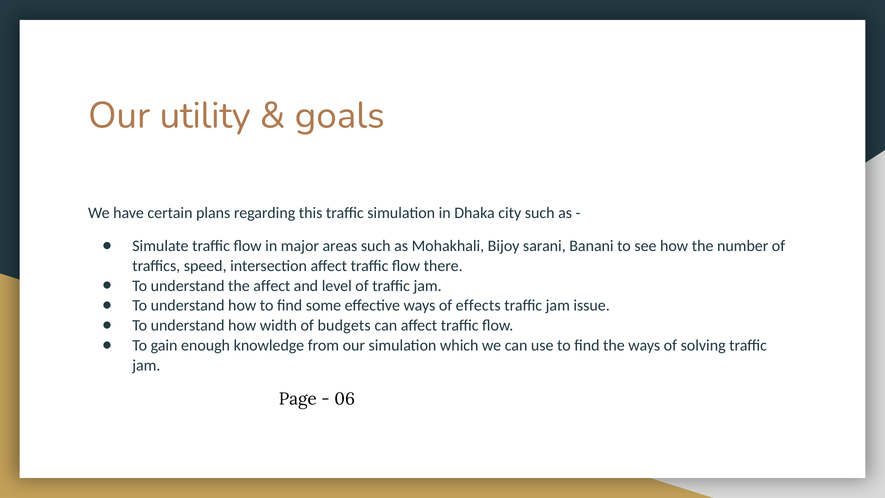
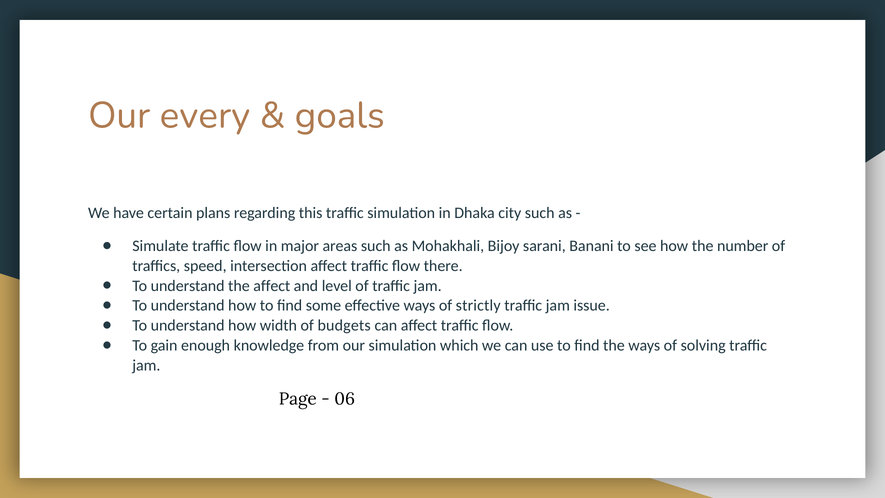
utility: utility -> every (205, 115)
effects: effects -> strictly (478, 306)
